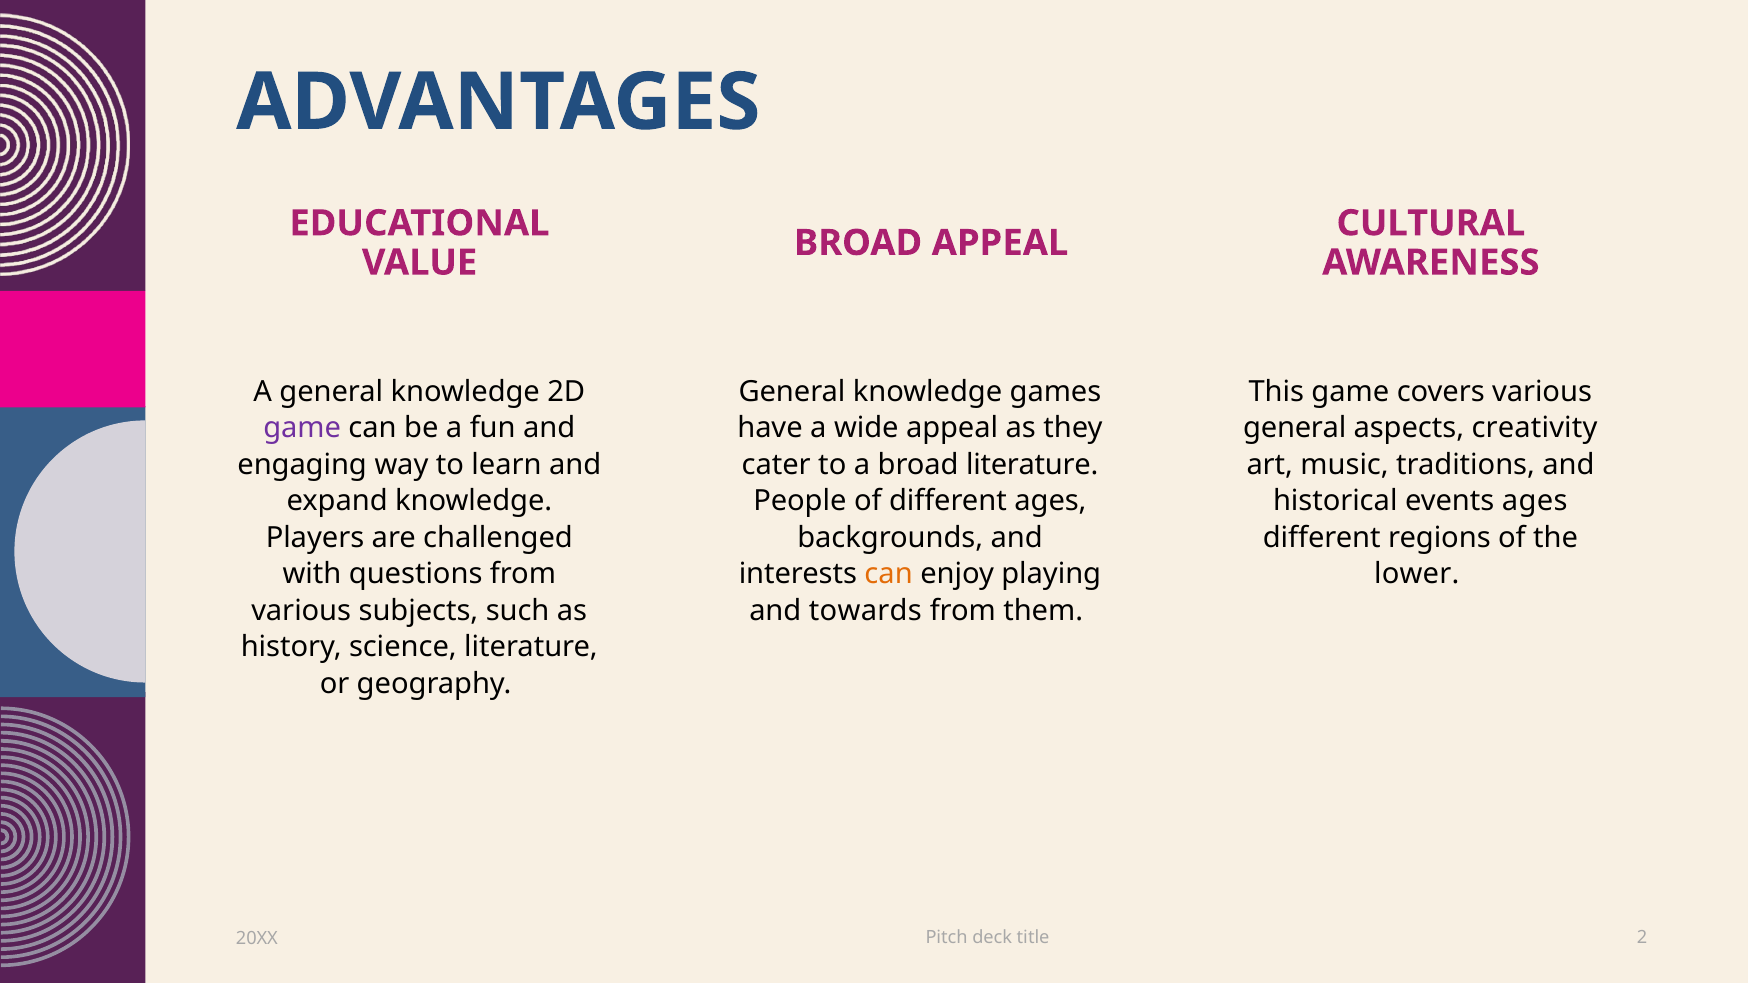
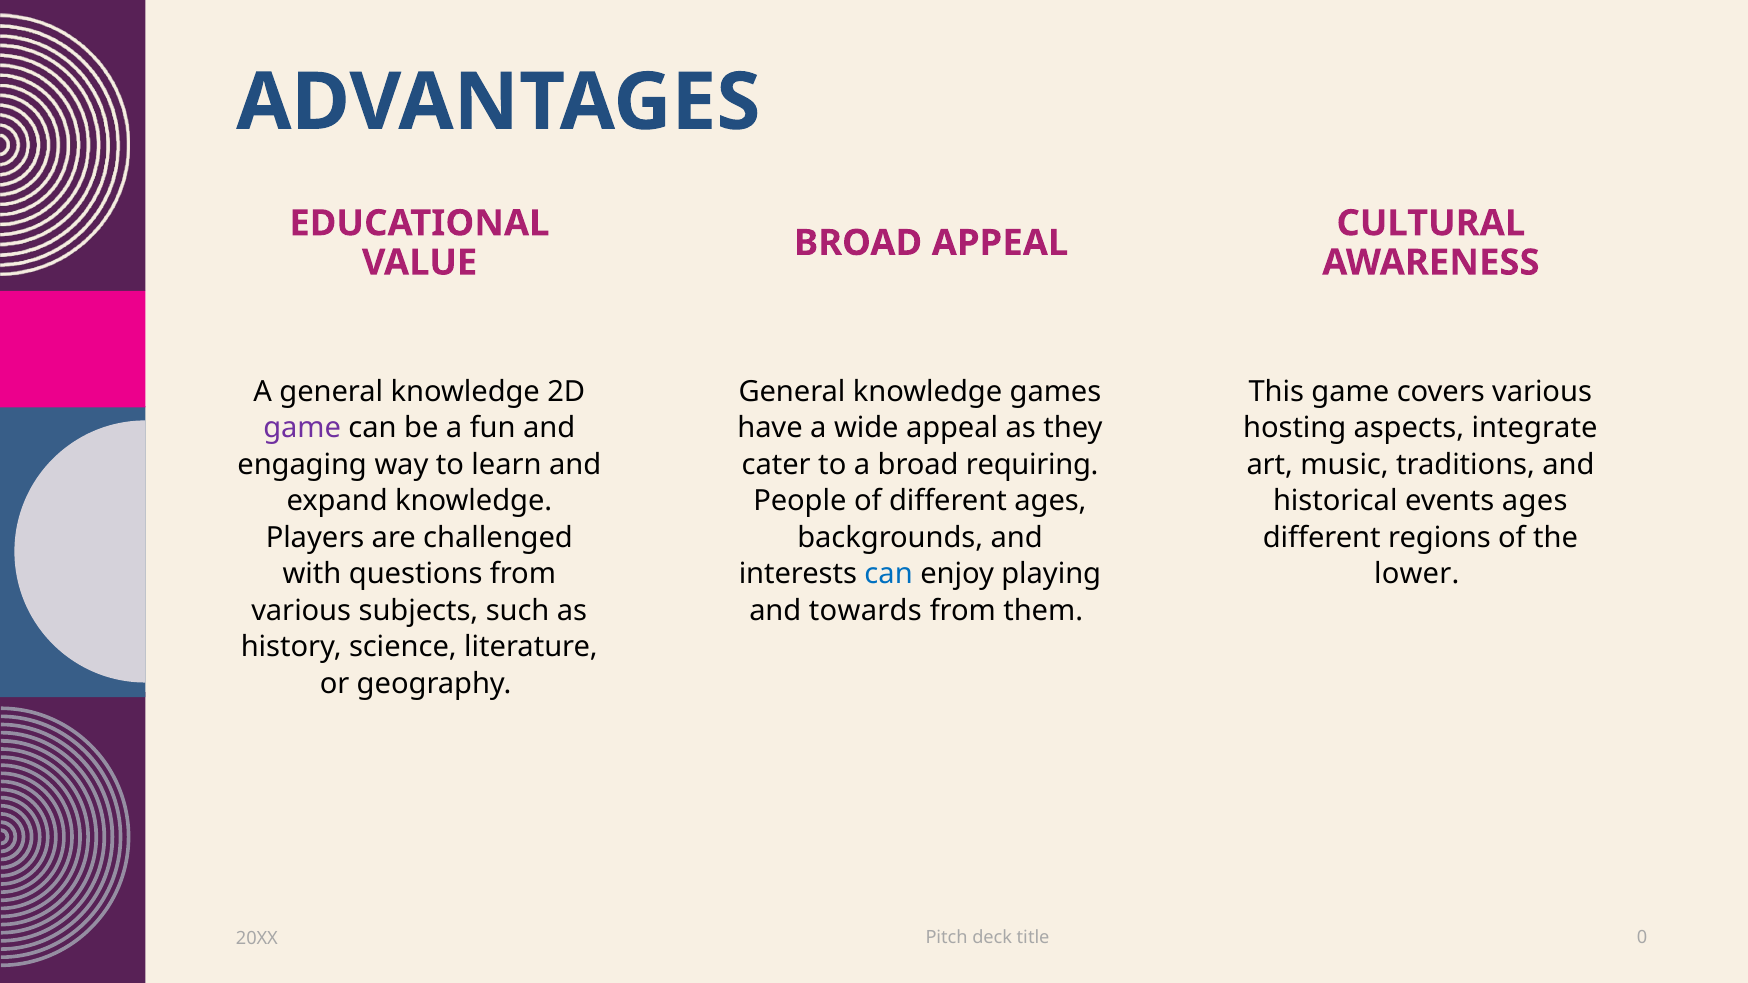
general: general -> hosting (1295, 428)
creativity: creativity -> integrate (1535, 428)
broad literature: literature -> requiring (1032, 465)
can colour: orange -> blue (889, 574)
2: 2 -> 0 (1642, 937)
